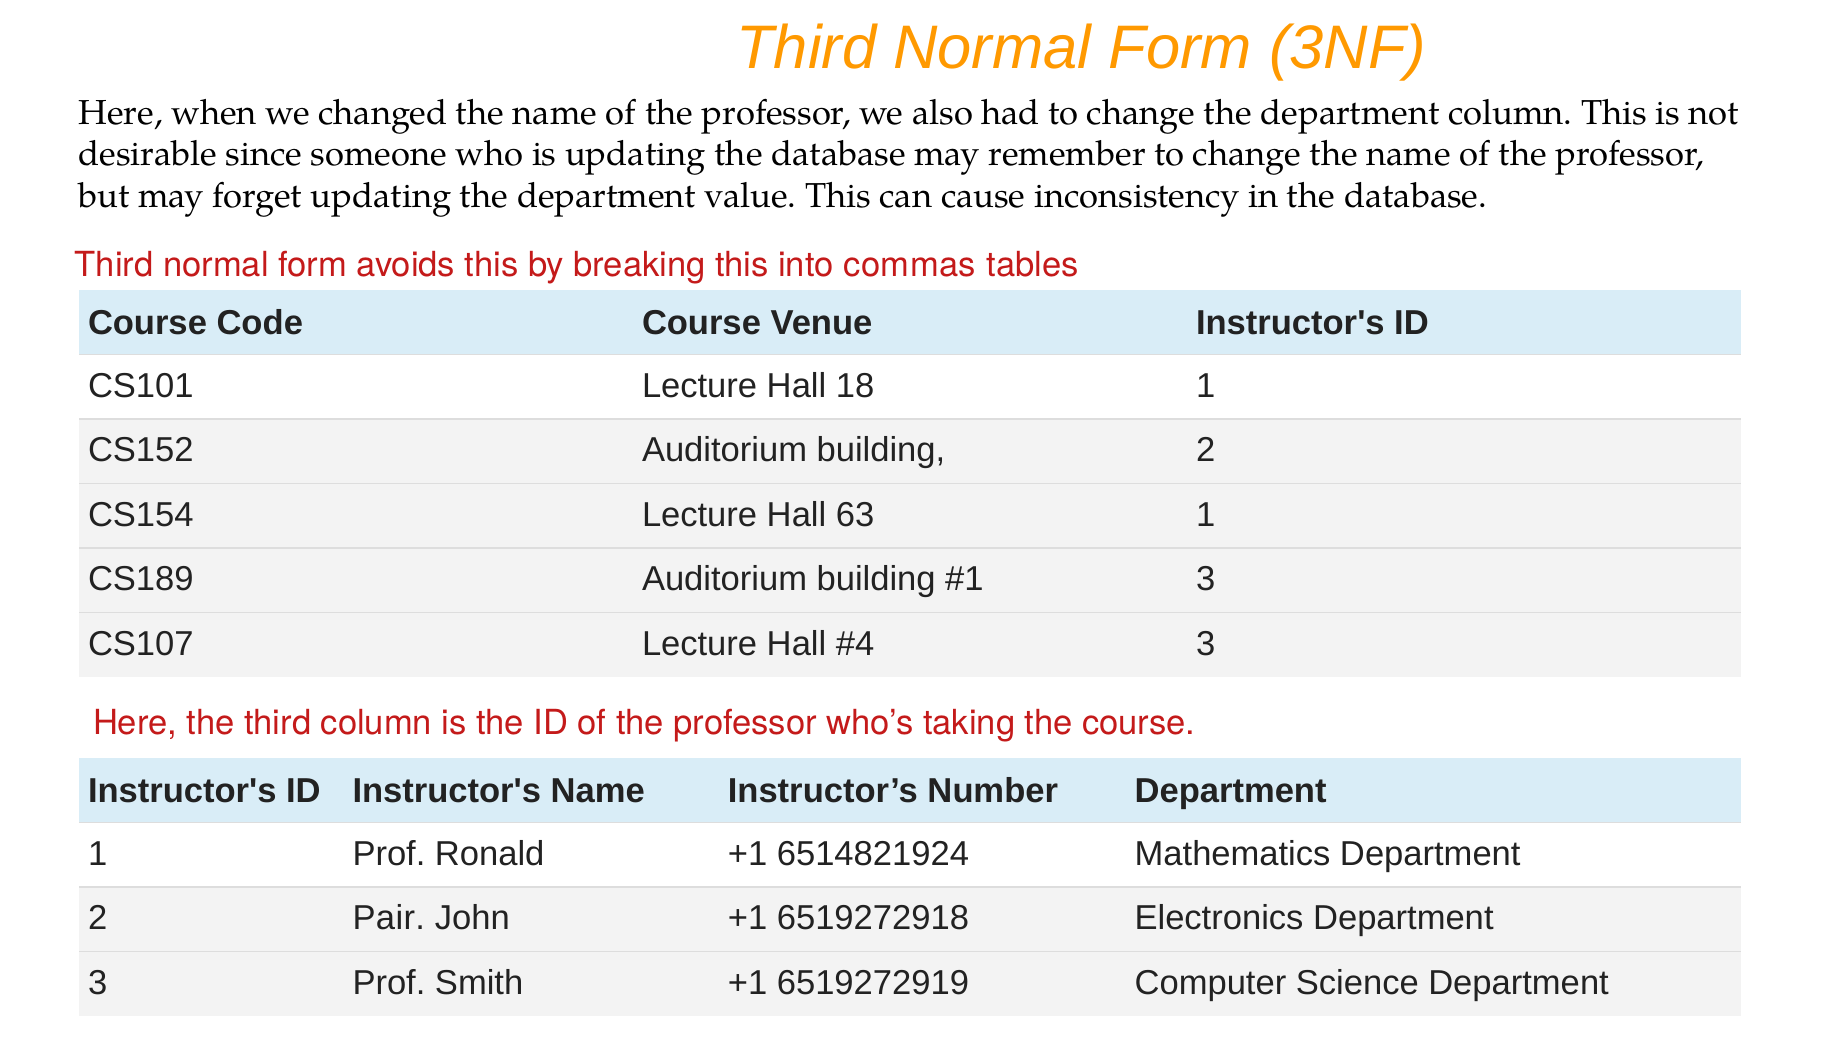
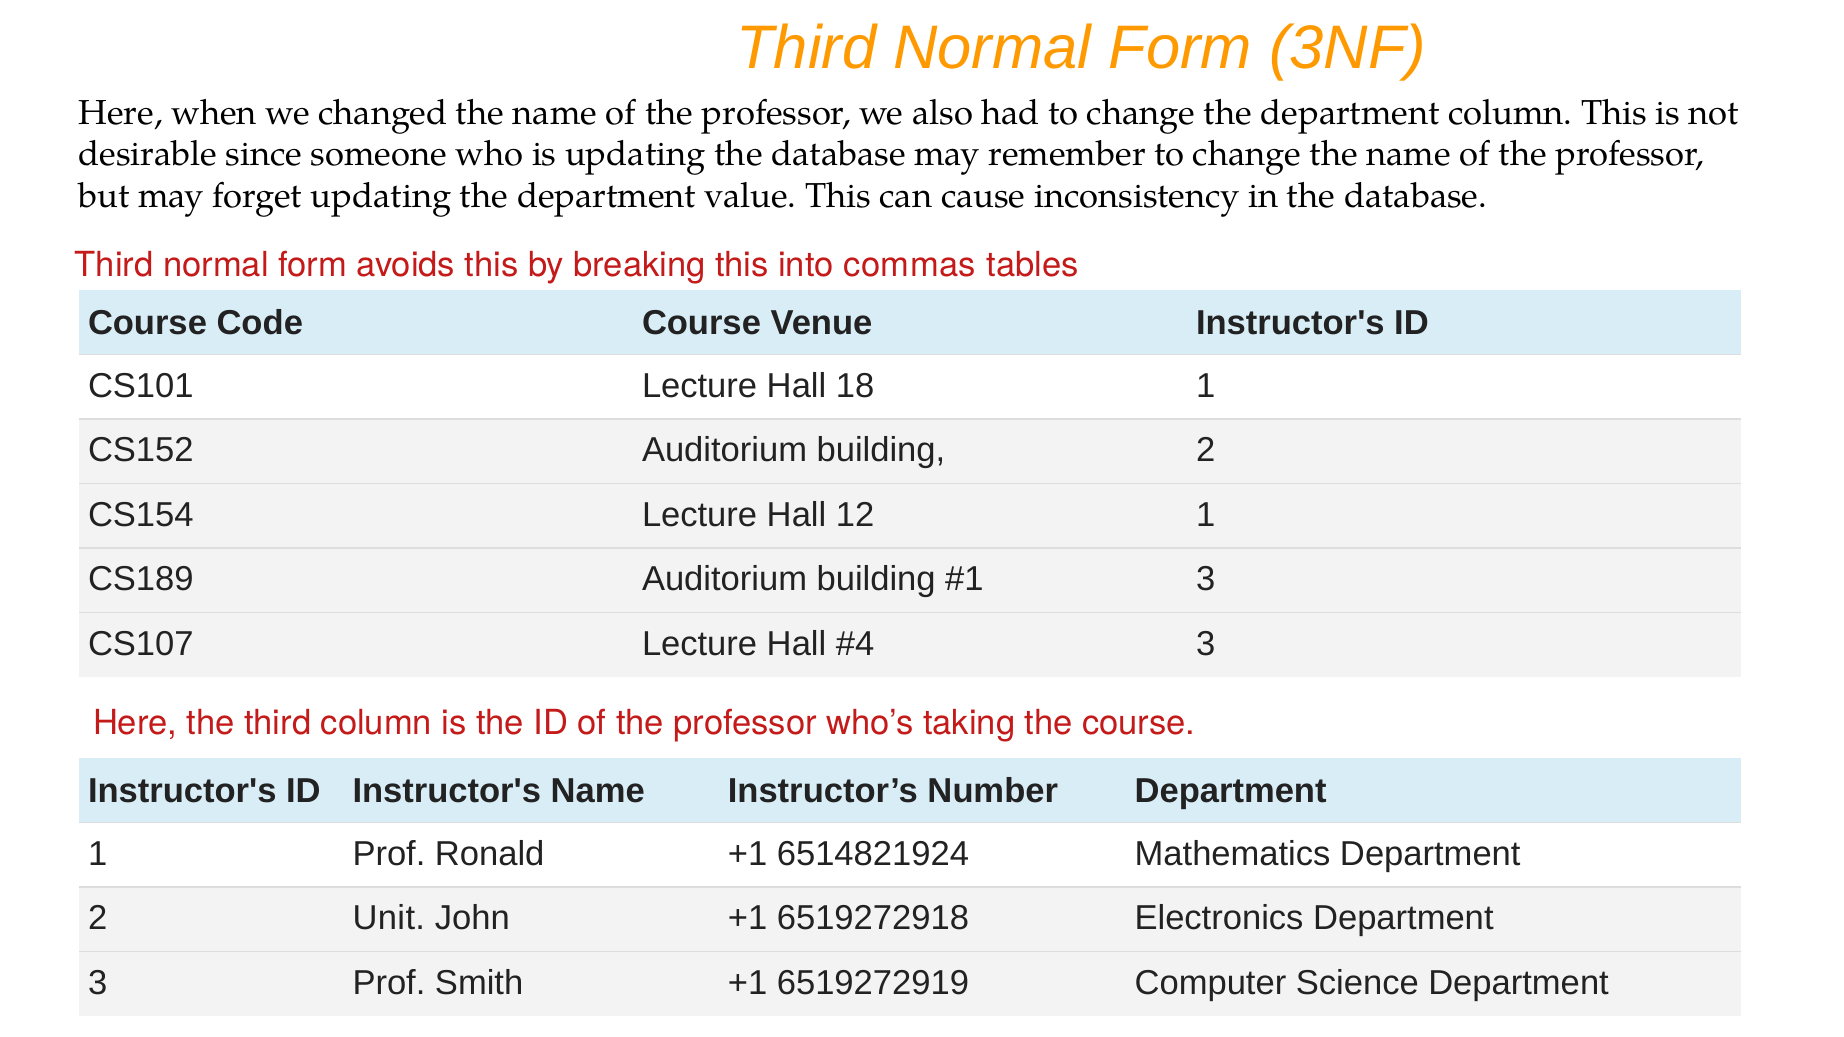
63: 63 -> 12 (855, 515)
Pair: Pair -> Unit (389, 919)
